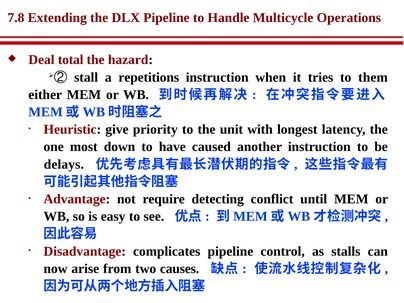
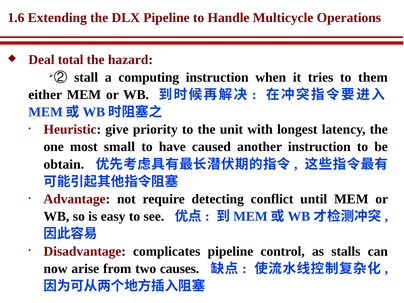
7.8: 7.8 -> 1.6 (16, 18)
repetitions: repetitions -> computing (149, 77)
down: down -> small (119, 147)
delays: delays -> obtain (64, 164)
